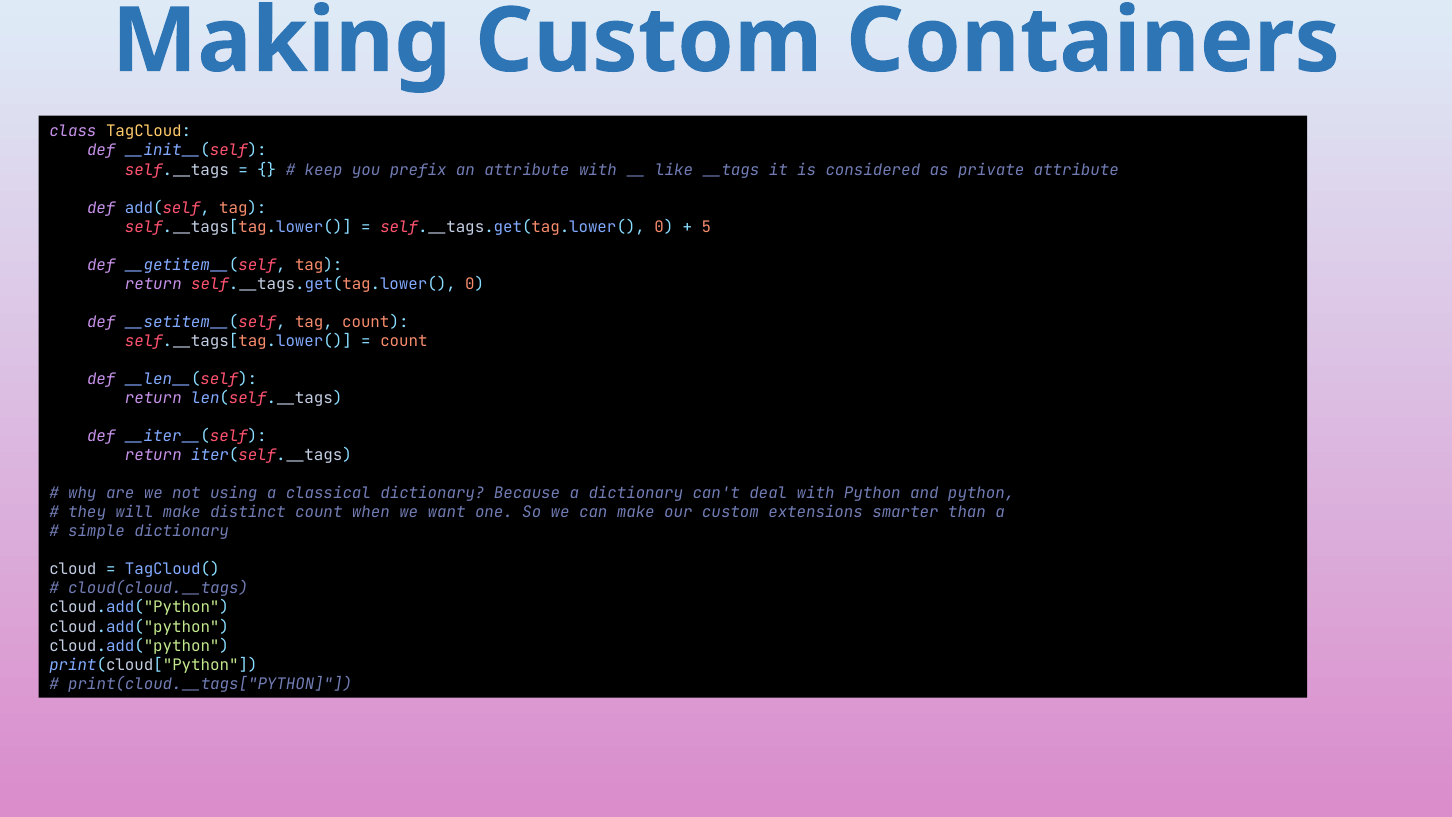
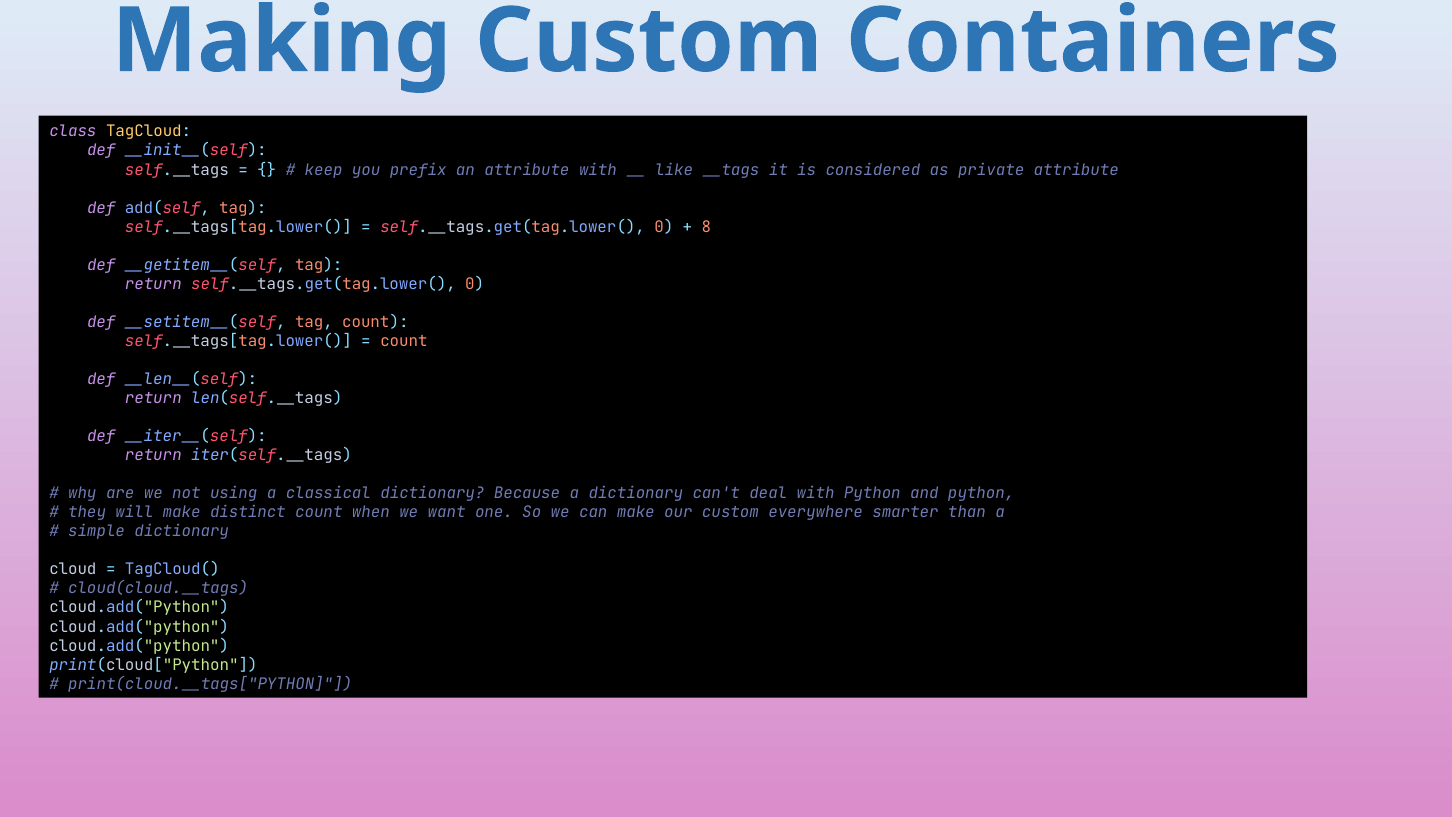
5: 5 -> 8 (706, 227)
extensions: extensions -> everywhere (816, 512)
